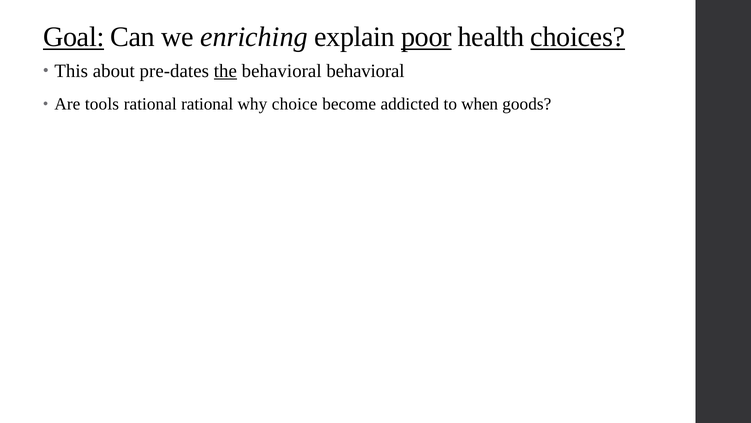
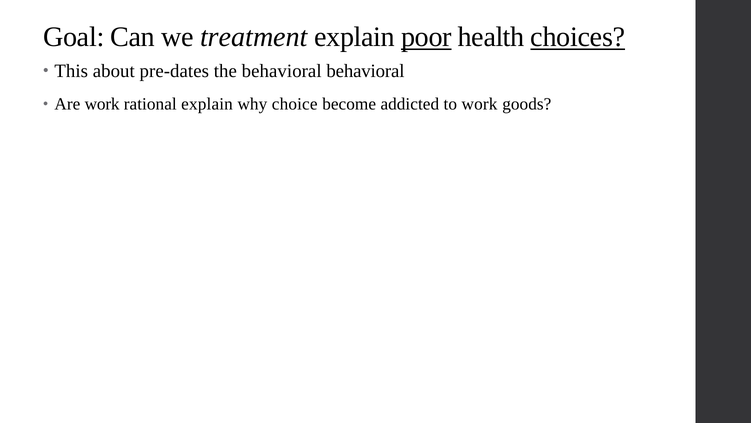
Goal underline: present -> none (74, 37)
enriching: enriching -> treatment (254, 37)
the underline: present -> none (225, 71)
Are tools: tools -> work (102, 104)
rational rational: rational -> explain (207, 104)
to when: when -> work (480, 104)
